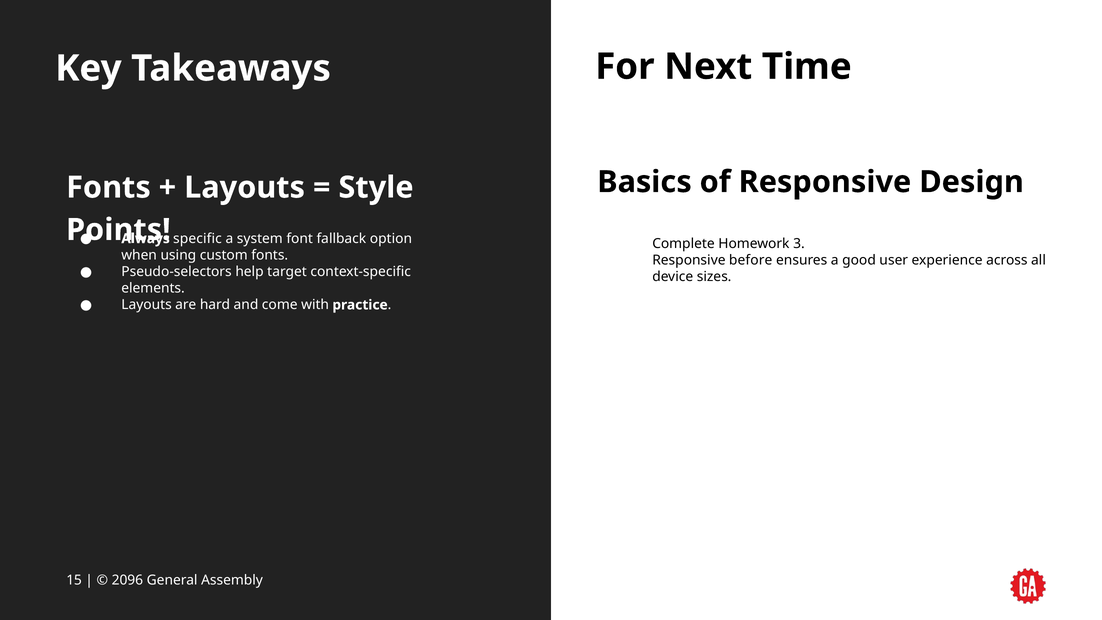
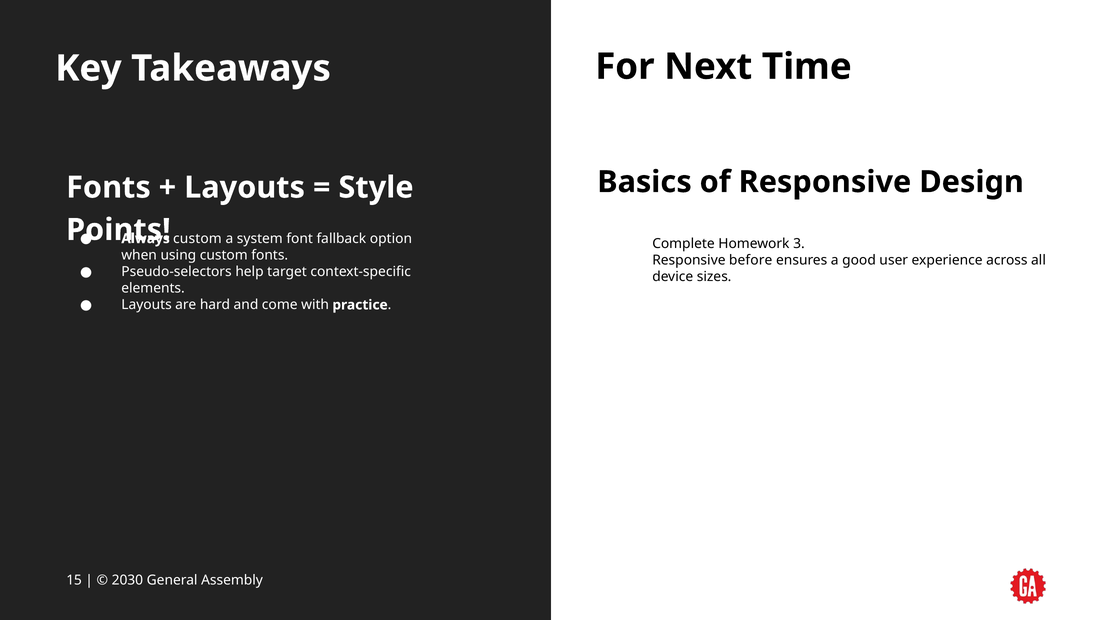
specific: specific -> custom (197, 239)
2096: 2096 -> 2030 (127, 580)
